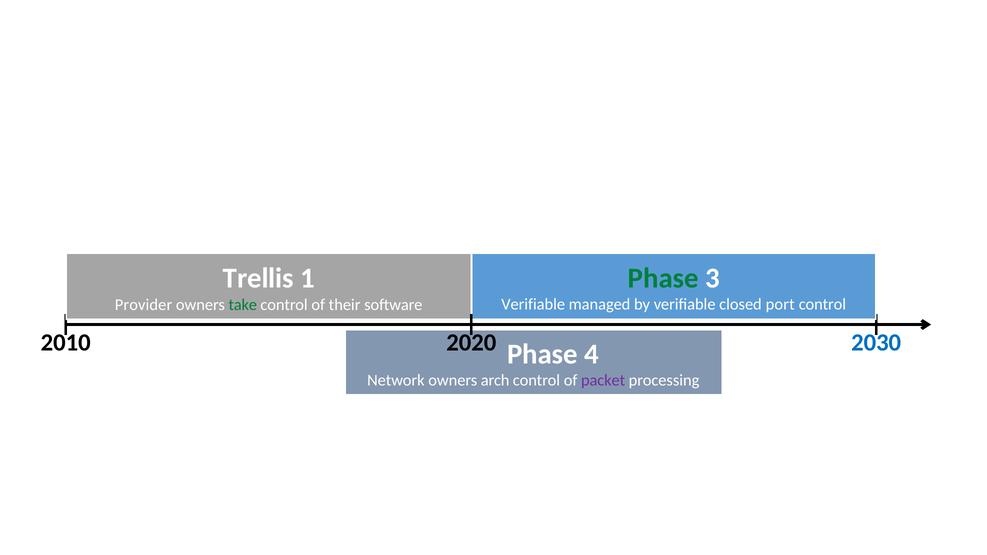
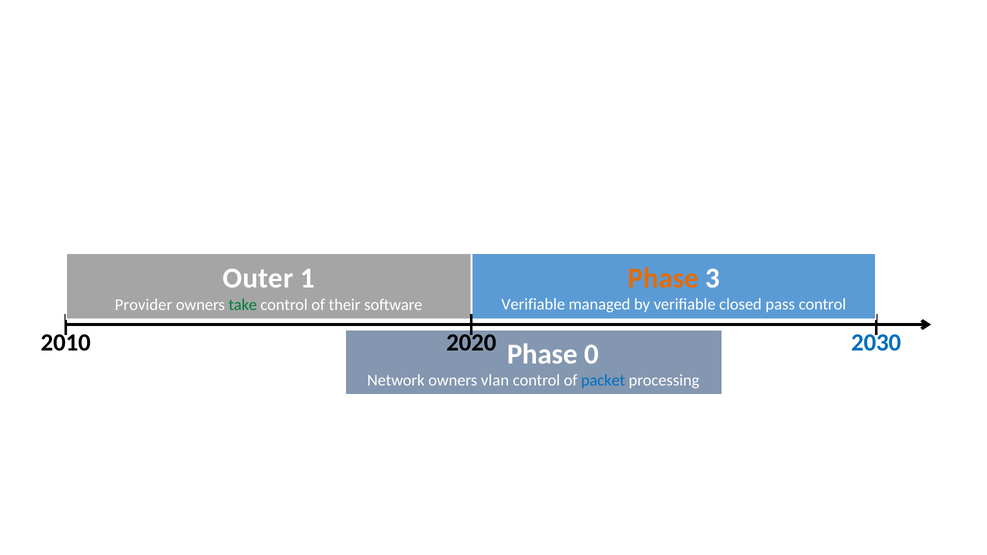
Phase colour: green -> orange (663, 278)
Trellis: Trellis -> Outer (258, 278)
port: port -> pass (780, 305)
4: 4 -> 0 (592, 354)
arch: arch -> vlan (495, 381)
packet colour: purple -> blue (603, 381)
